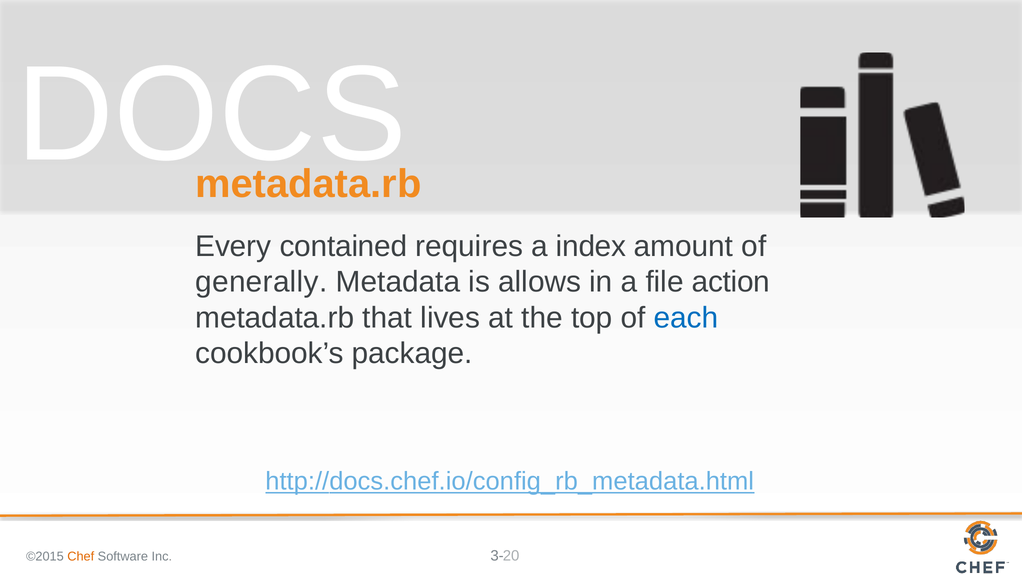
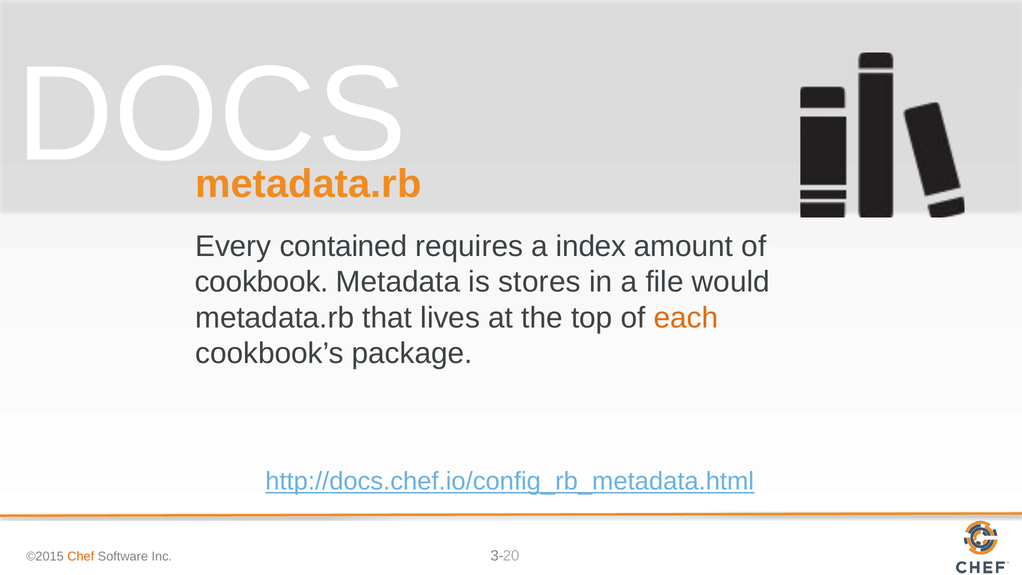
generally: generally -> cookbook (262, 282)
allows: allows -> stores (540, 282)
action: action -> would (731, 282)
each colour: blue -> orange (686, 318)
